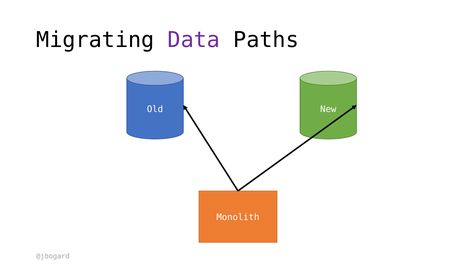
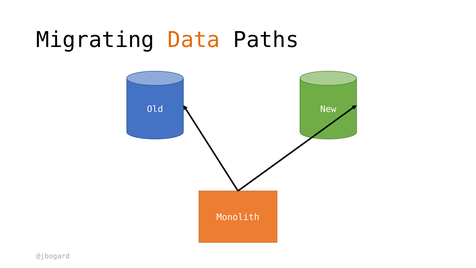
Data colour: purple -> orange (194, 40)
